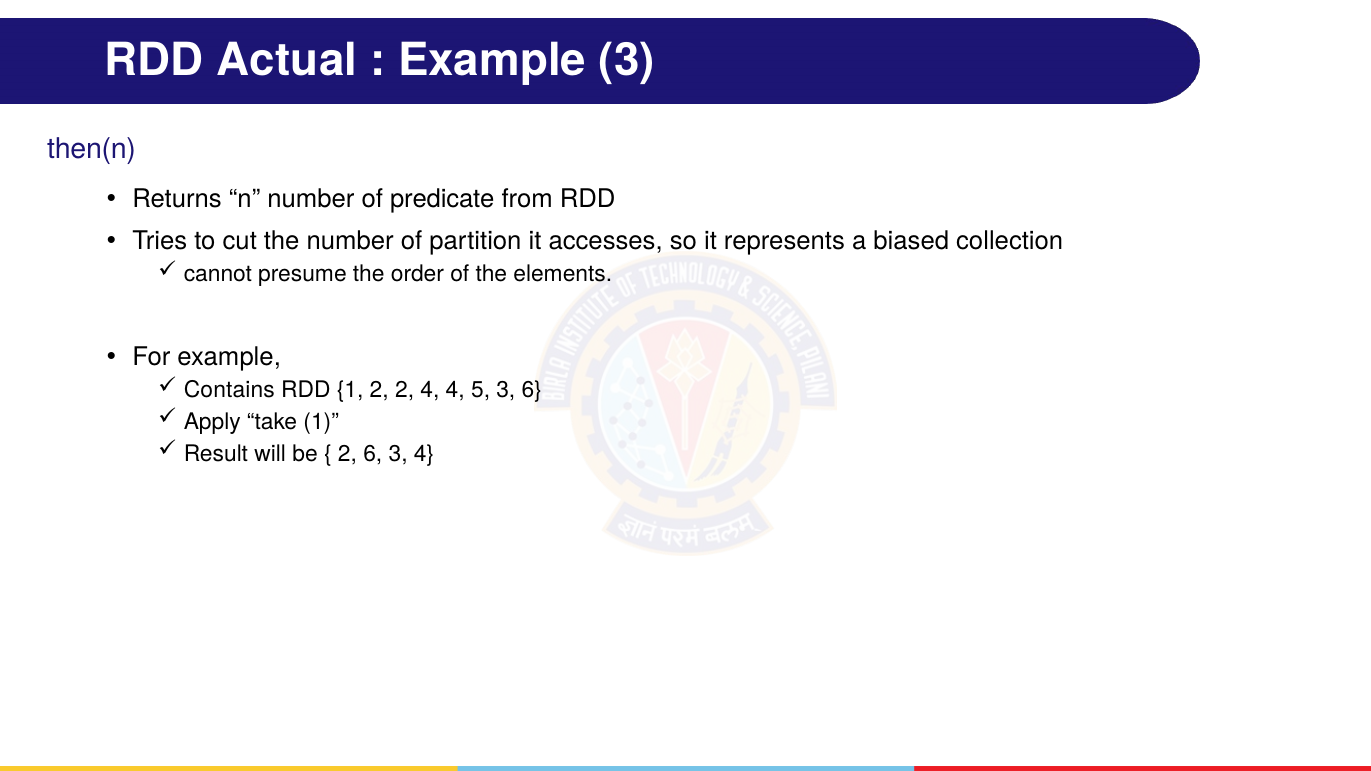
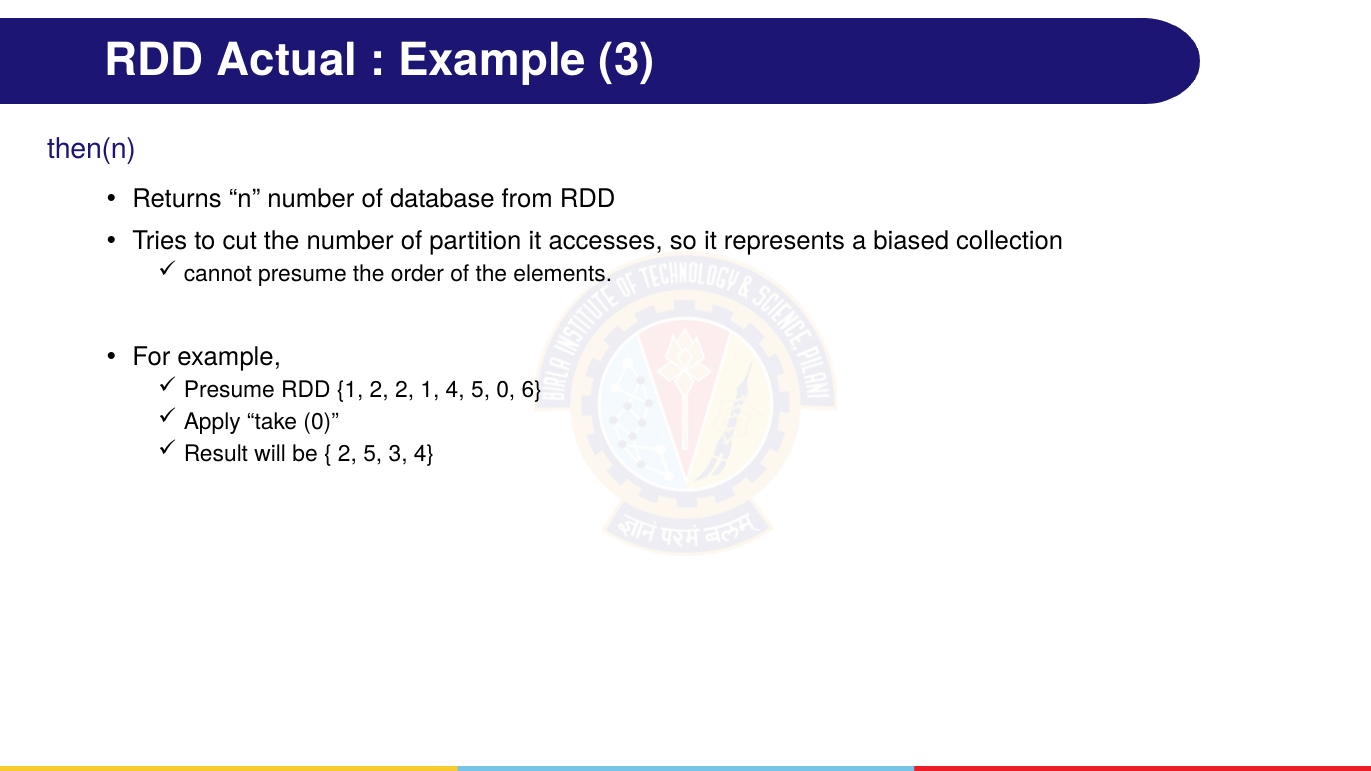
predicate: predicate -> database (442, 199)
Contains: Contains -> Presume (229, 390)
2 4: 4 -> 1 (430, 390)
5 3: 3 -> 0 (506, 390)
take 1: 1 -> 0 (321, 422)
2 6: 6 -> 5 (373, 454)
